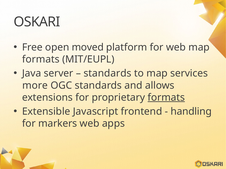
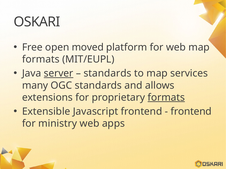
server underline: none -> present (59, 74)
more: more -> many (35, 86)
handling: handling -> frontend (191, 112)
markers: markers -> ministry (58, 124)
